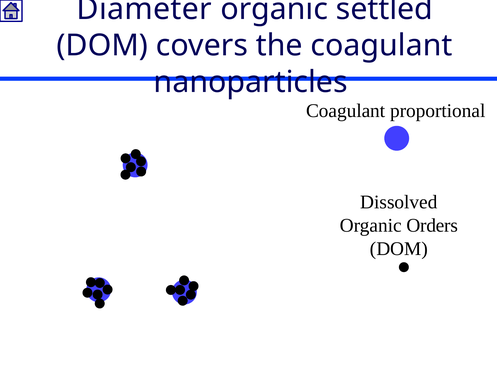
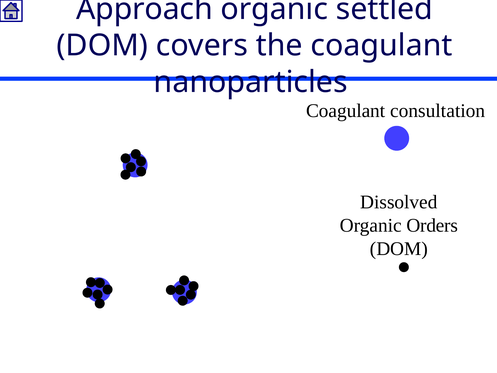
Diameter: Diameter -> Approach (144, 9)
proportional: proportional -> consultation (438, 111)
